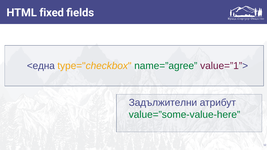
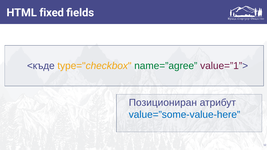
<една: <една -> <къде (41, 66)
Задължителни: Задължителни -> Позициониран (163, 103)
value=”some-value-here colour: green -> blue (185, 115)
